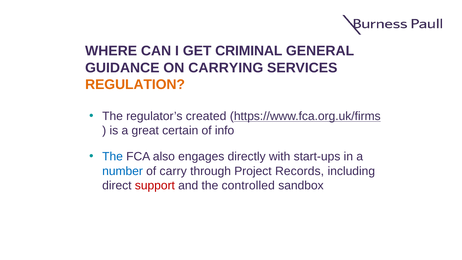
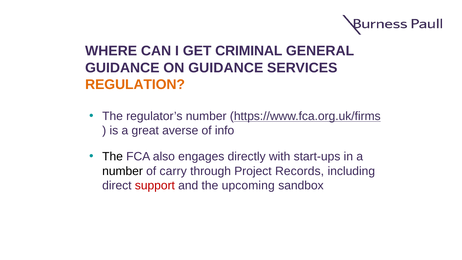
ON CARRYING: CARRYING -> GUIDANCE (226, 68)
regulator’s created: created -> number (206, 116)
certain: certain -> averse (180, 131)
The colour: blue -> black (113, 157)
number colour: blue -> black (123, 171)
controlled: controlled -> upcoming (248, 185)
